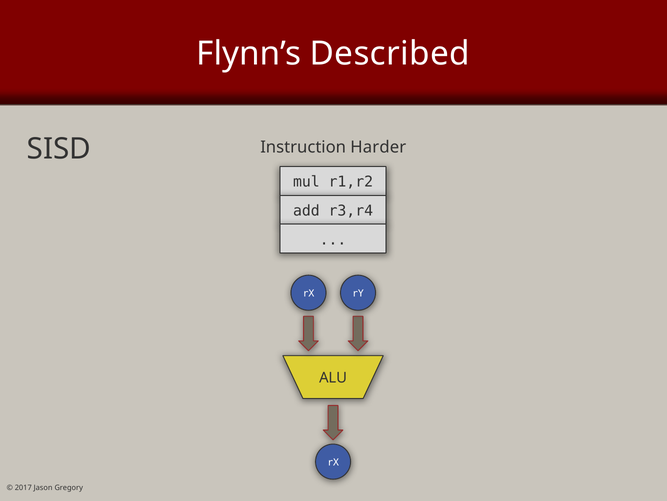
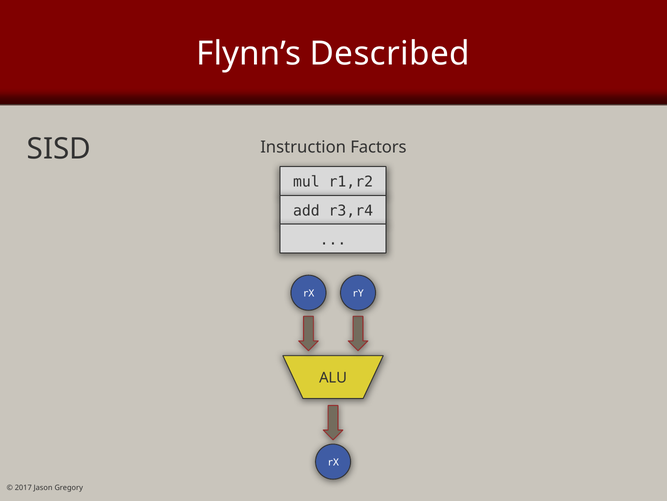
Harder: Harder -> Factors (378, 147)
